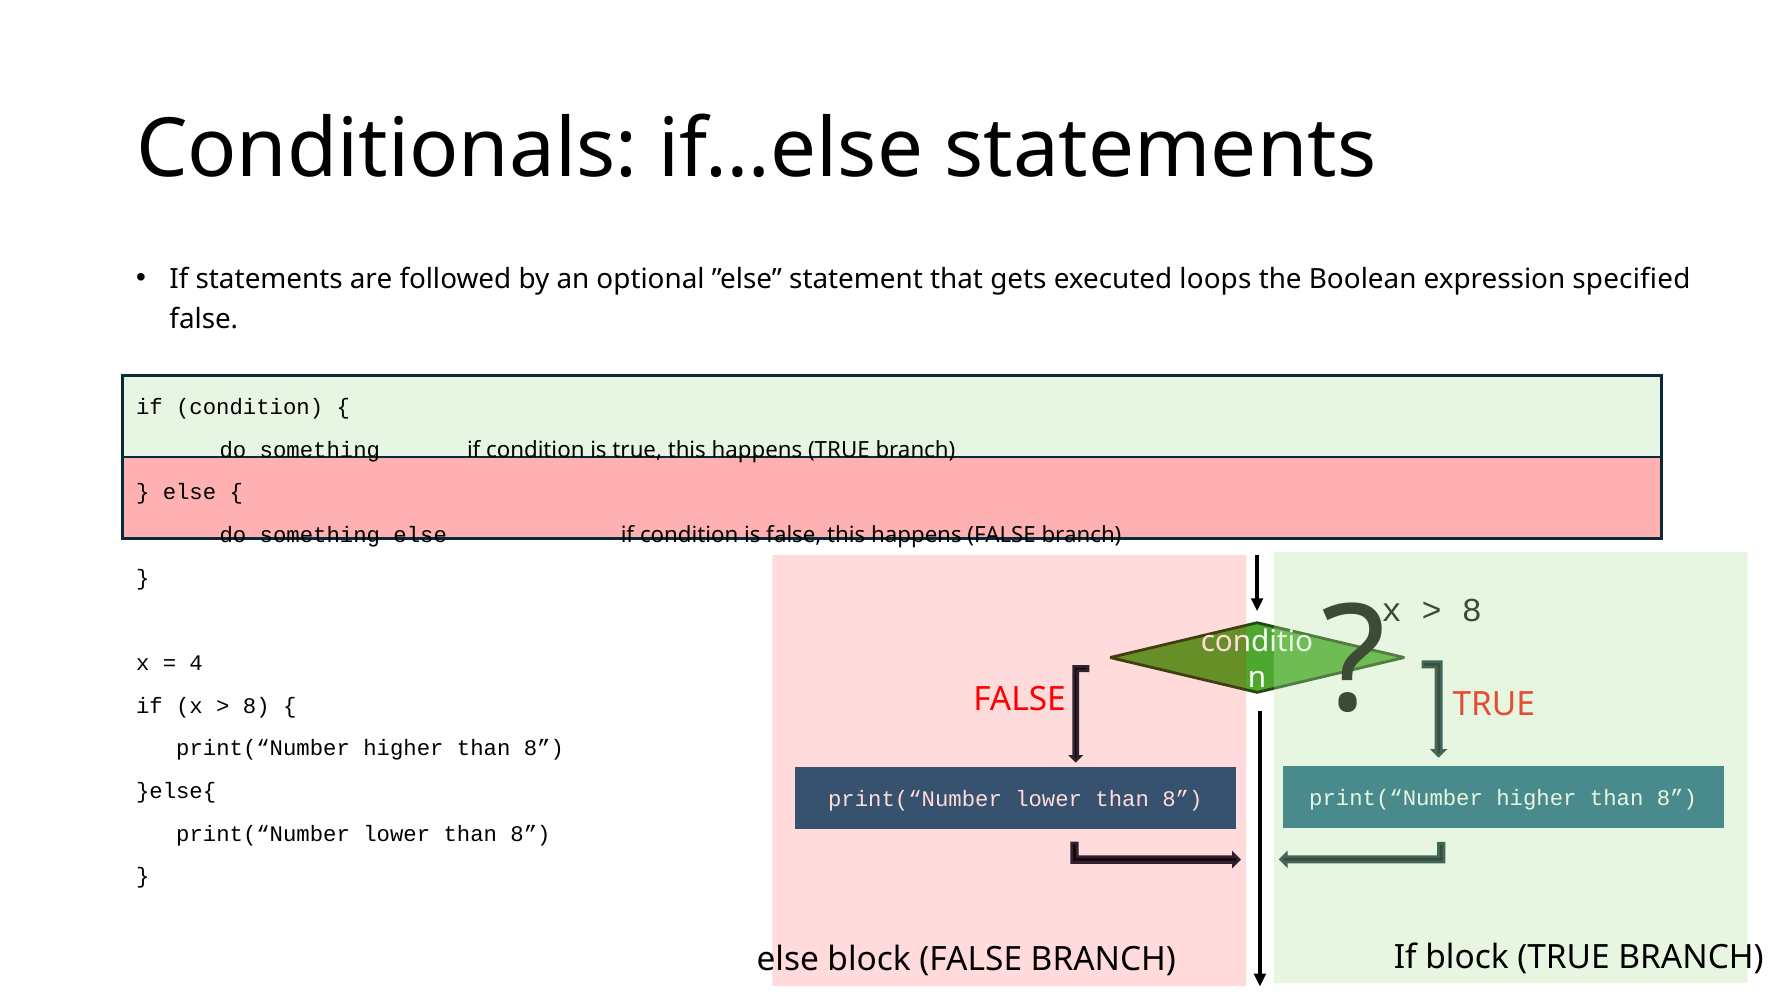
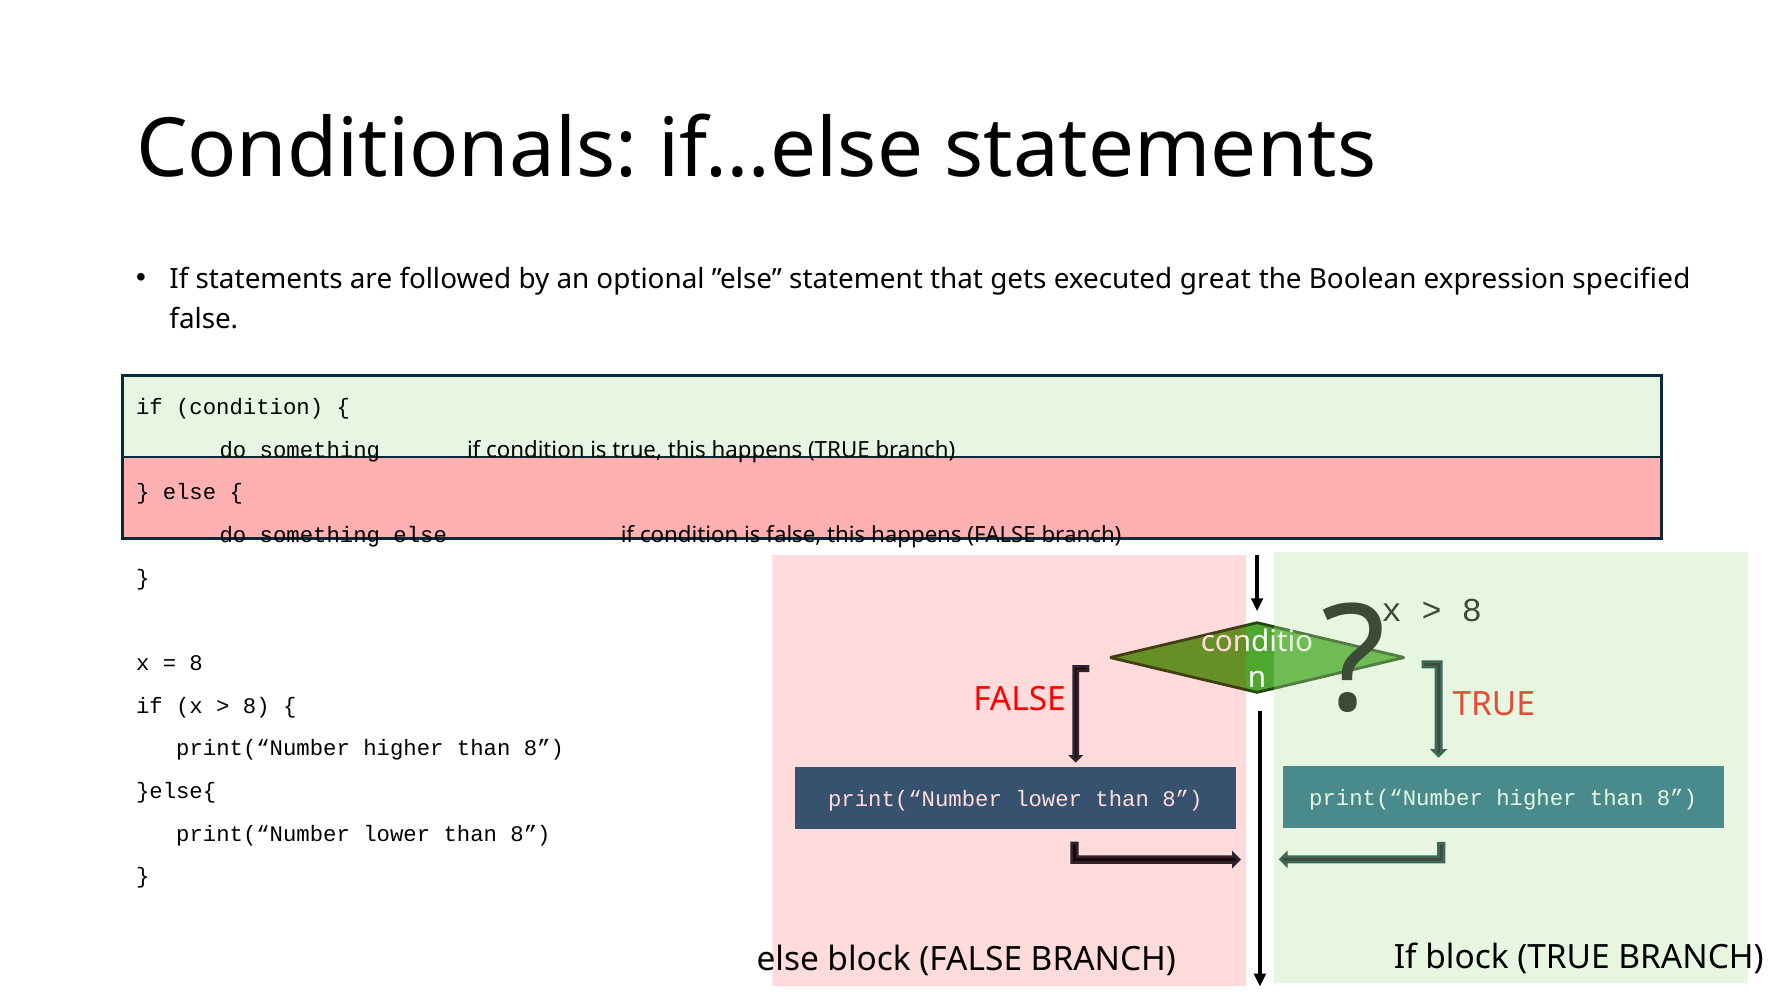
loops: loops -> great (1215, 279)
4: 4 -> 8 (196, 664)
